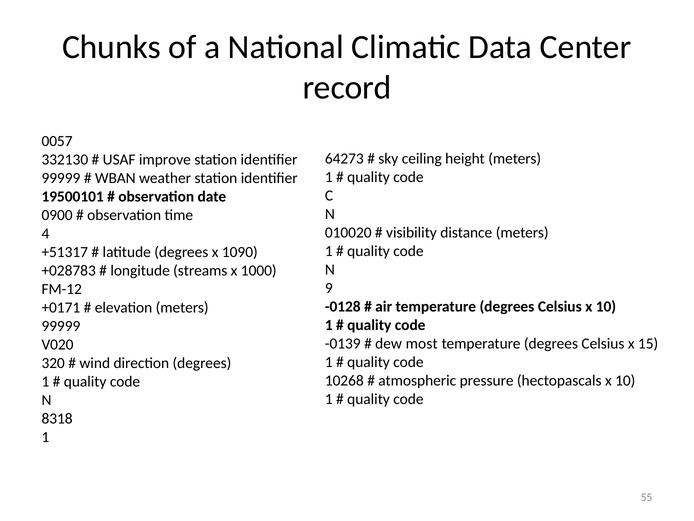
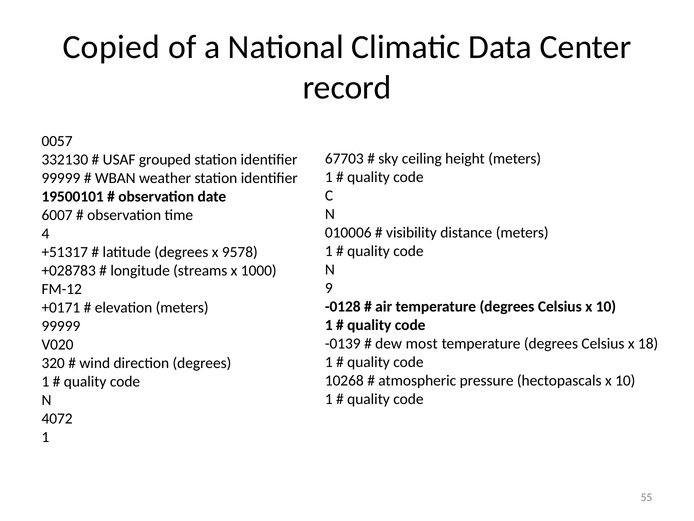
Chunks: Chunks -> Copied (111, 47)
64273: 64273 -> 67703 (344, 158)
improve: improve -> grouped (165, 159)
0900: 0900 -> 6007 (57, 215)
010020: 010020 -> 010006 (348, 232)
1090: 1090 -> 9578 (240, 252)
15: 15 -> 18 (648, 343)
8318: 8318 -> 4072 (57, 418)
